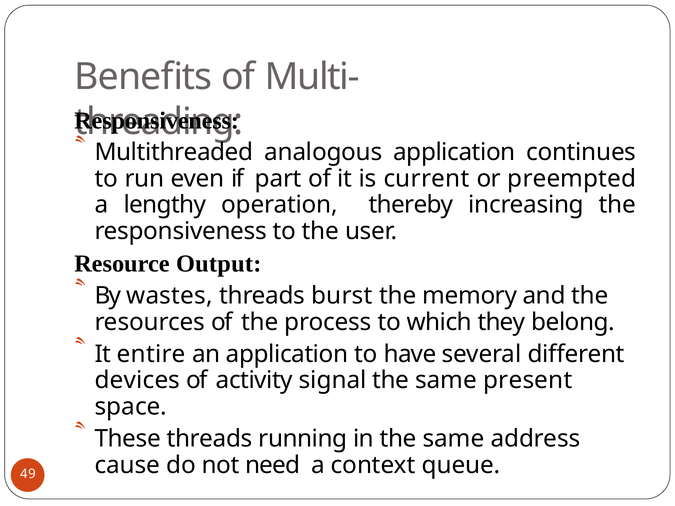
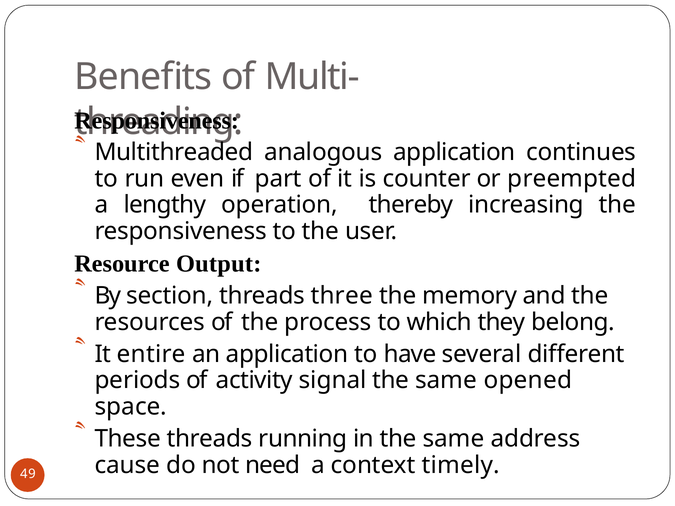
current: current -> counter (427, 179)
wastes: wastes -> section (170, 296)
burst: burst -> three (342, 296)
devices: devices -> periods (137, 381)
present: present -> opened (528, 381)
queue: queue -> timely (461, 465)
